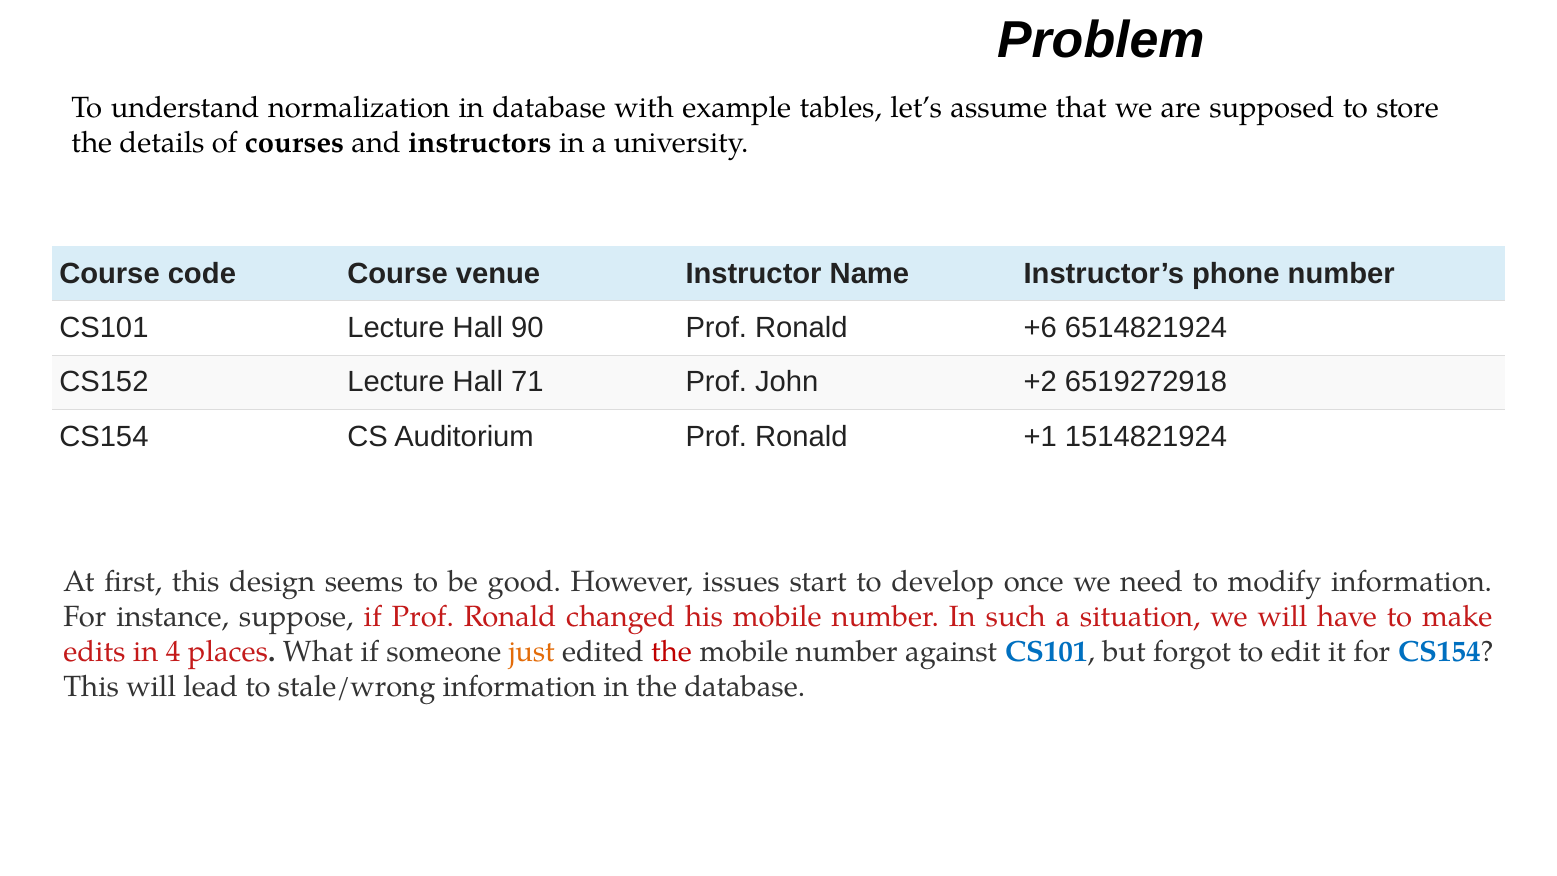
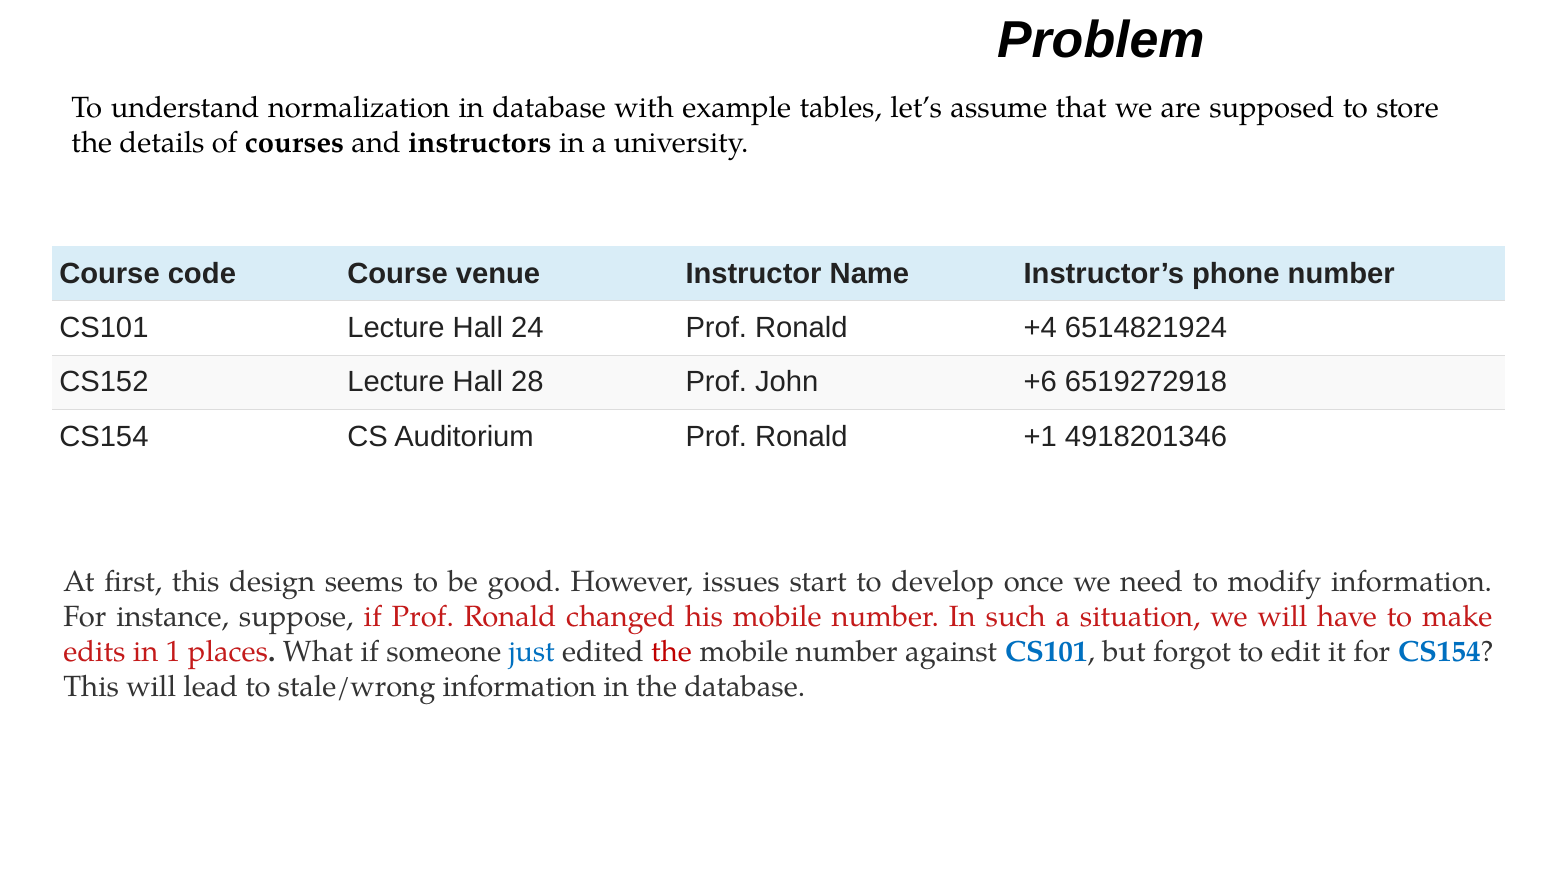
90: 90 -> 24 (527, 327)
+6: +6 -> +4 (1040, 327)
71: 71 -> 28 (527, 382)
+2: +2 -> +6 (1040, 382)
1514821924: 1514821924 -> 4918201346 (1146, 436)
4: 4 -> 1 (173, 652)
just colour: orange -> blue (532, 652)
